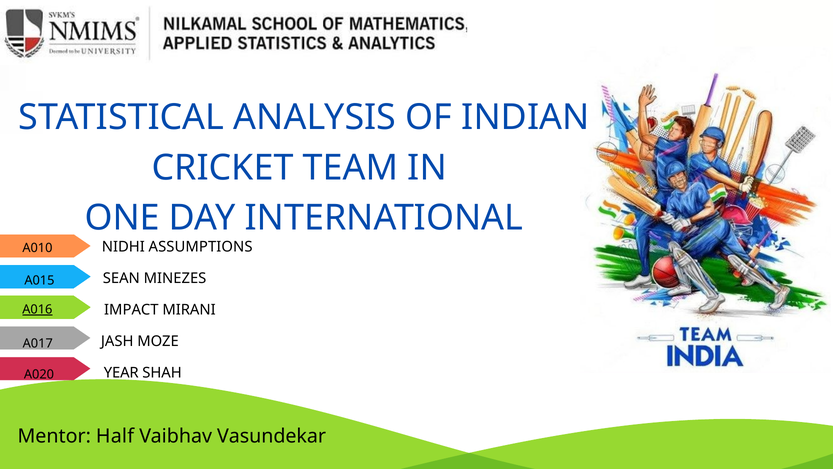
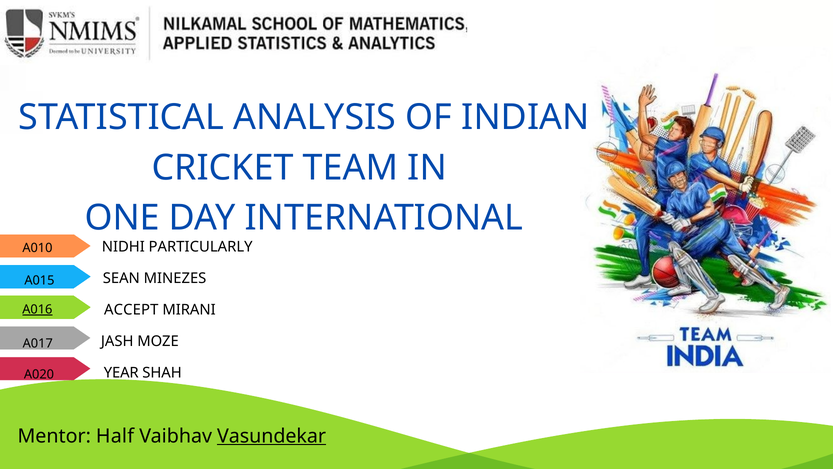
ASSUMPTIONS: ASSUMPTIONS -> PARTICULARLY (201, 247)
IMPACT: IMPACT -> ACCEPT (131, 310)
Vasundekar underline: none -> present (272, 436)
